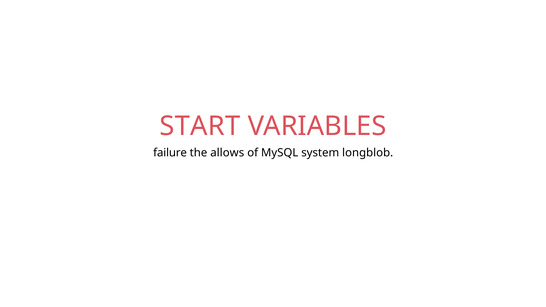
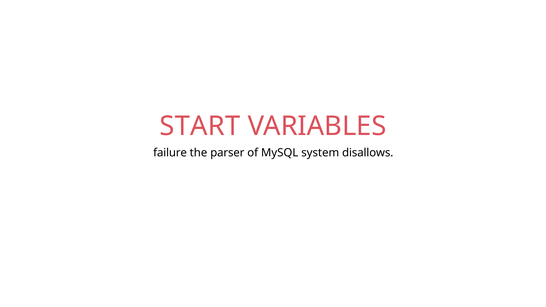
allows: allows -> parser (227, 153)
longblob: longblob -> disallows (368, 153)
